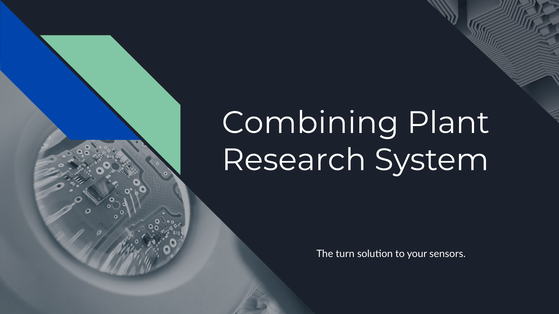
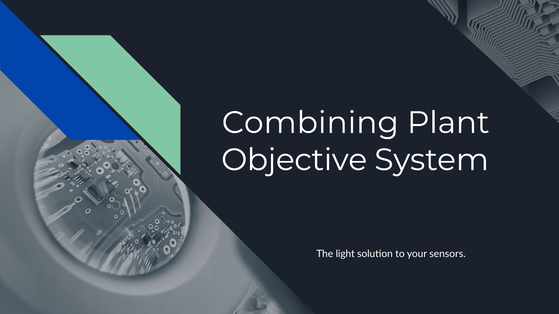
Research: Research -> Objective (294, 160)
turn: turn -> light (345, 254)
